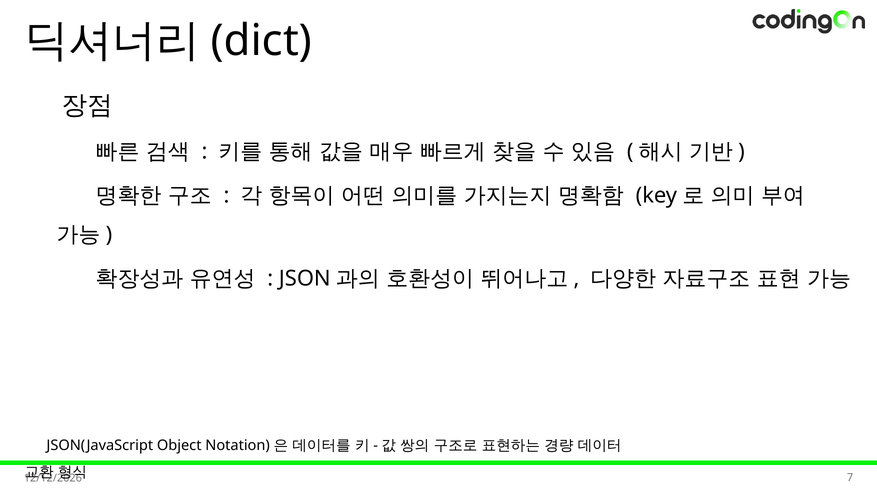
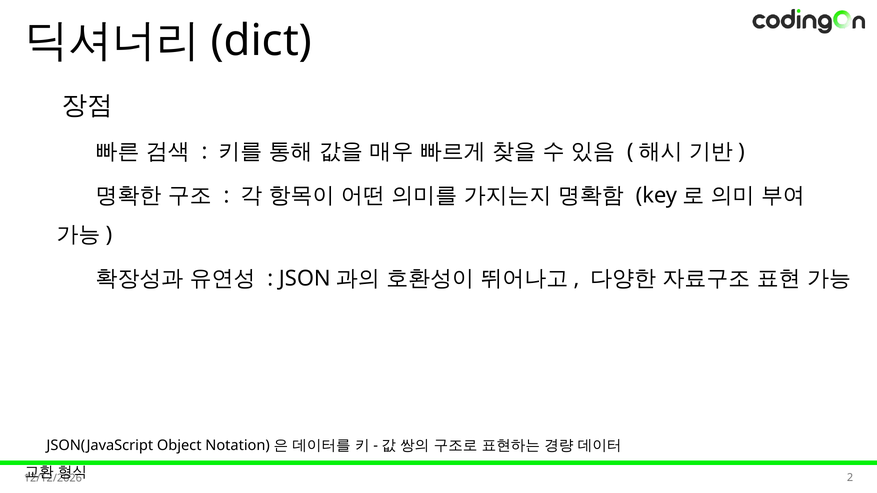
7: 7 -> 2 (850, 478)
